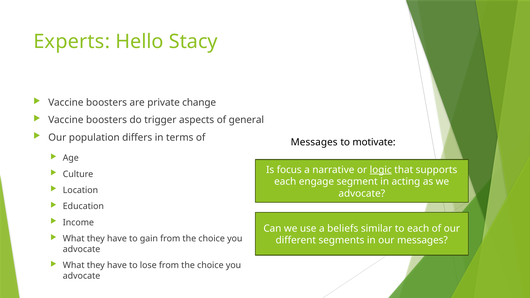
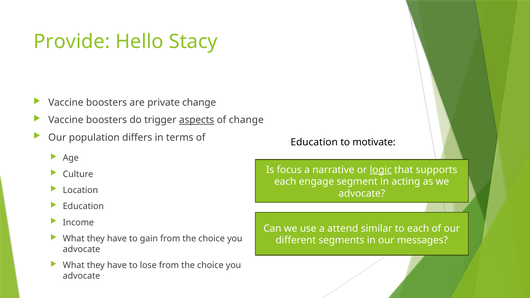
Experts: Experts -> Provide (72, 42)
aspects underline: none -> present (197, 120)
of general: general -> change (246, 120)
of Messages: Messages -> Education (314, 142)
beliefs: beliefs -> attend (343, 229)
